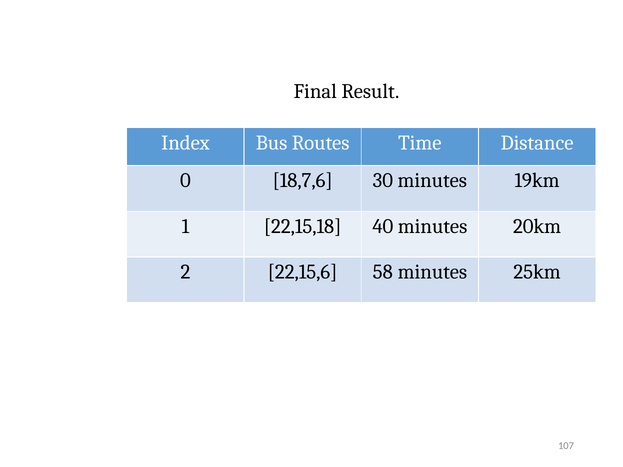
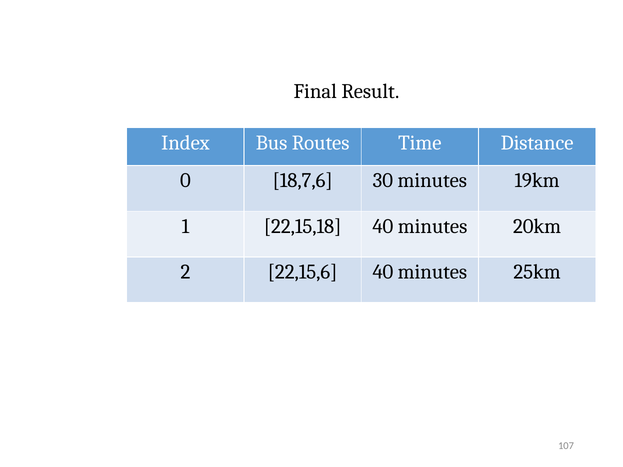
22,15,6 58: 58 -> 40 (383, 272)
